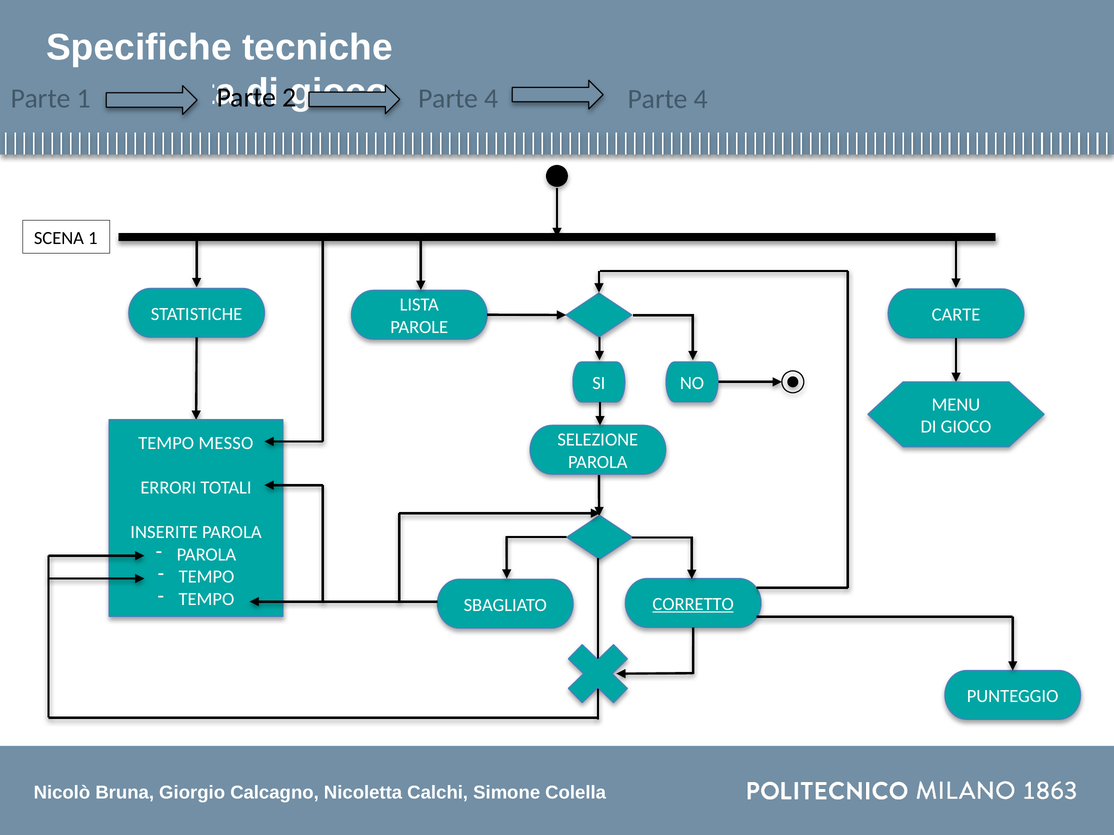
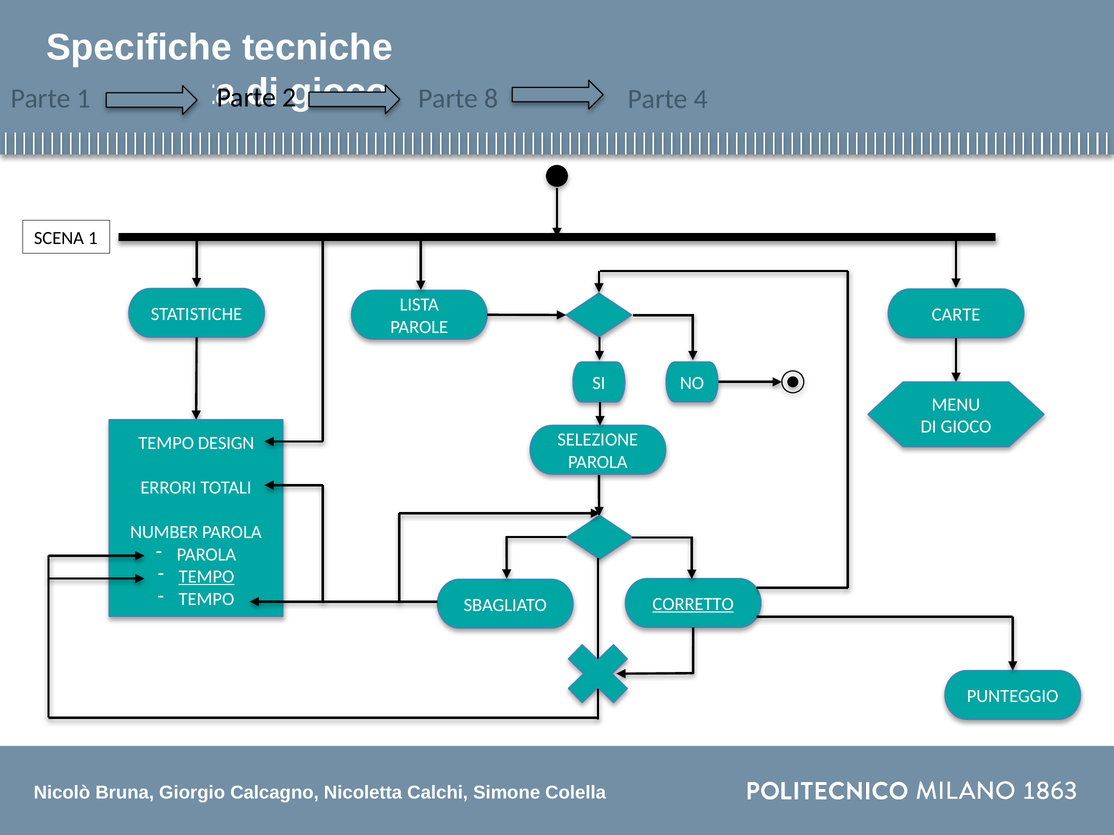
4: 4 -> 8 (491, 98)
MESSO: MESSO -> DESIGN (226, 443)
INSERITE: INSERITE -> NUMBER (164, 533)
TEMPO underline: none -> present (207, 577)
